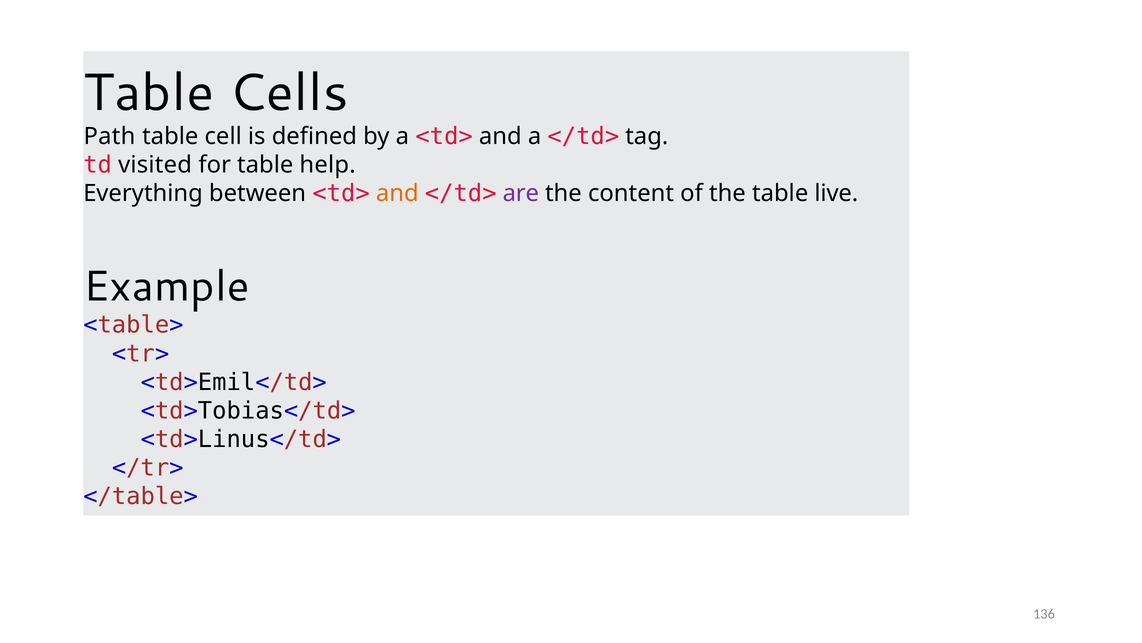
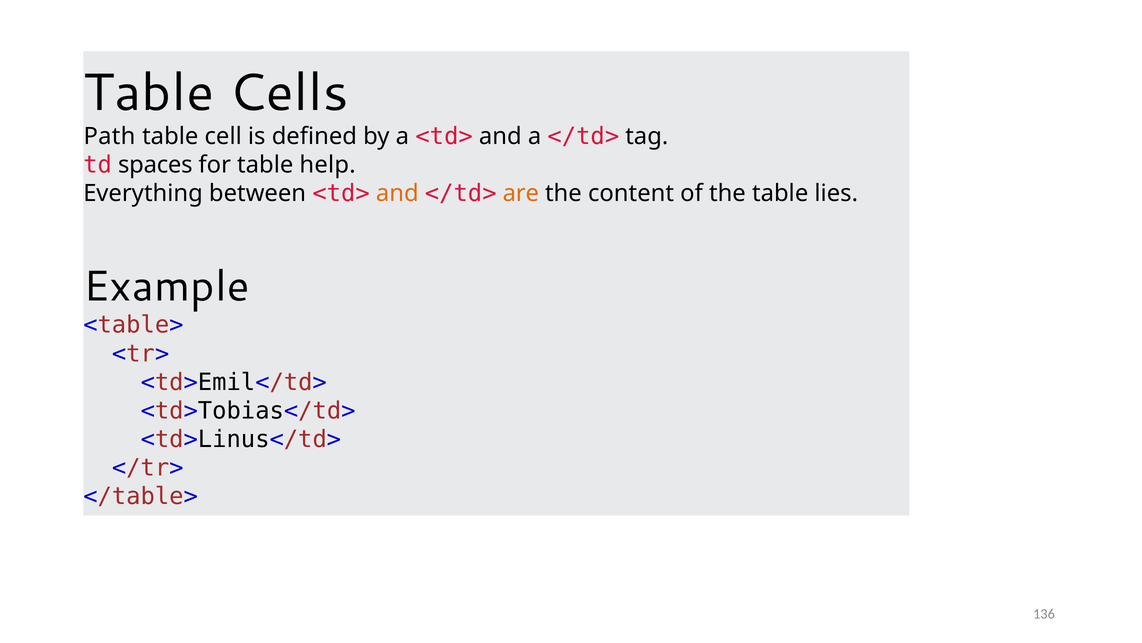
visited: visited -> spaces (155, 165)
are colour: purple -> orange (521, 193)
live: live -> lies (836, 193)
